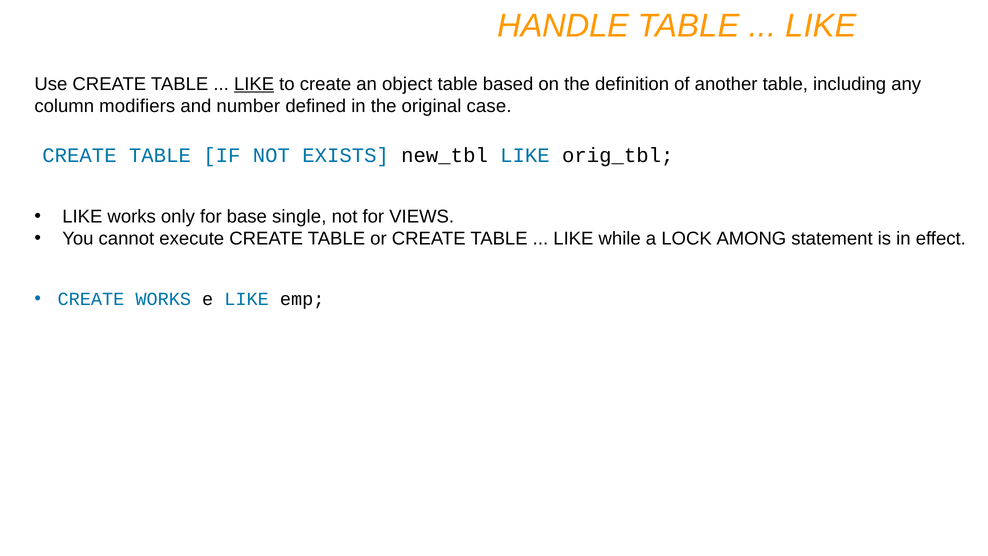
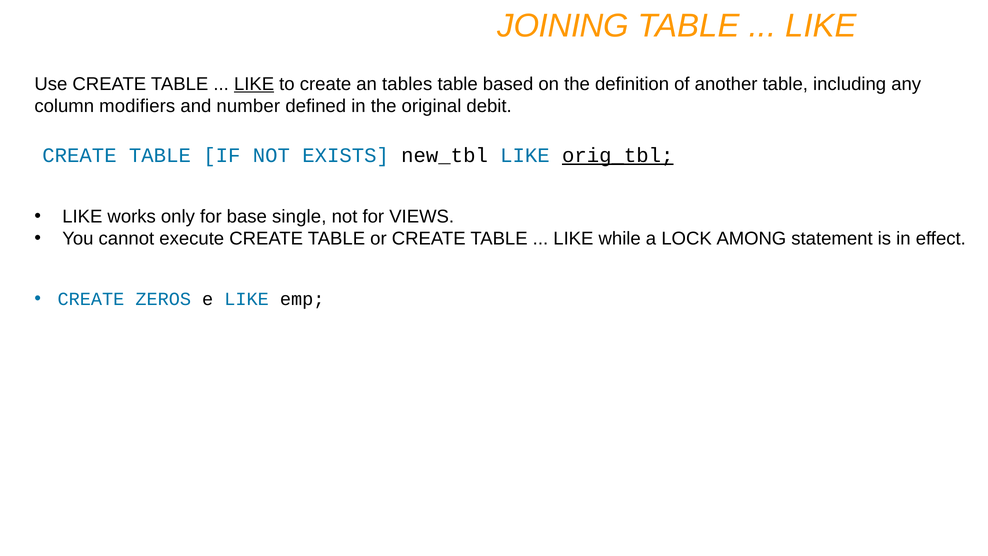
HANDLE: HANDLE -> JOINING (563, 26)
object: object -> tables (407, 84)
case: case -> debit (489, 106)
orig_tbl underline: none -> present (618, 155)
CREATE WORKS: WORKS -> ZEROS (163, 299)
